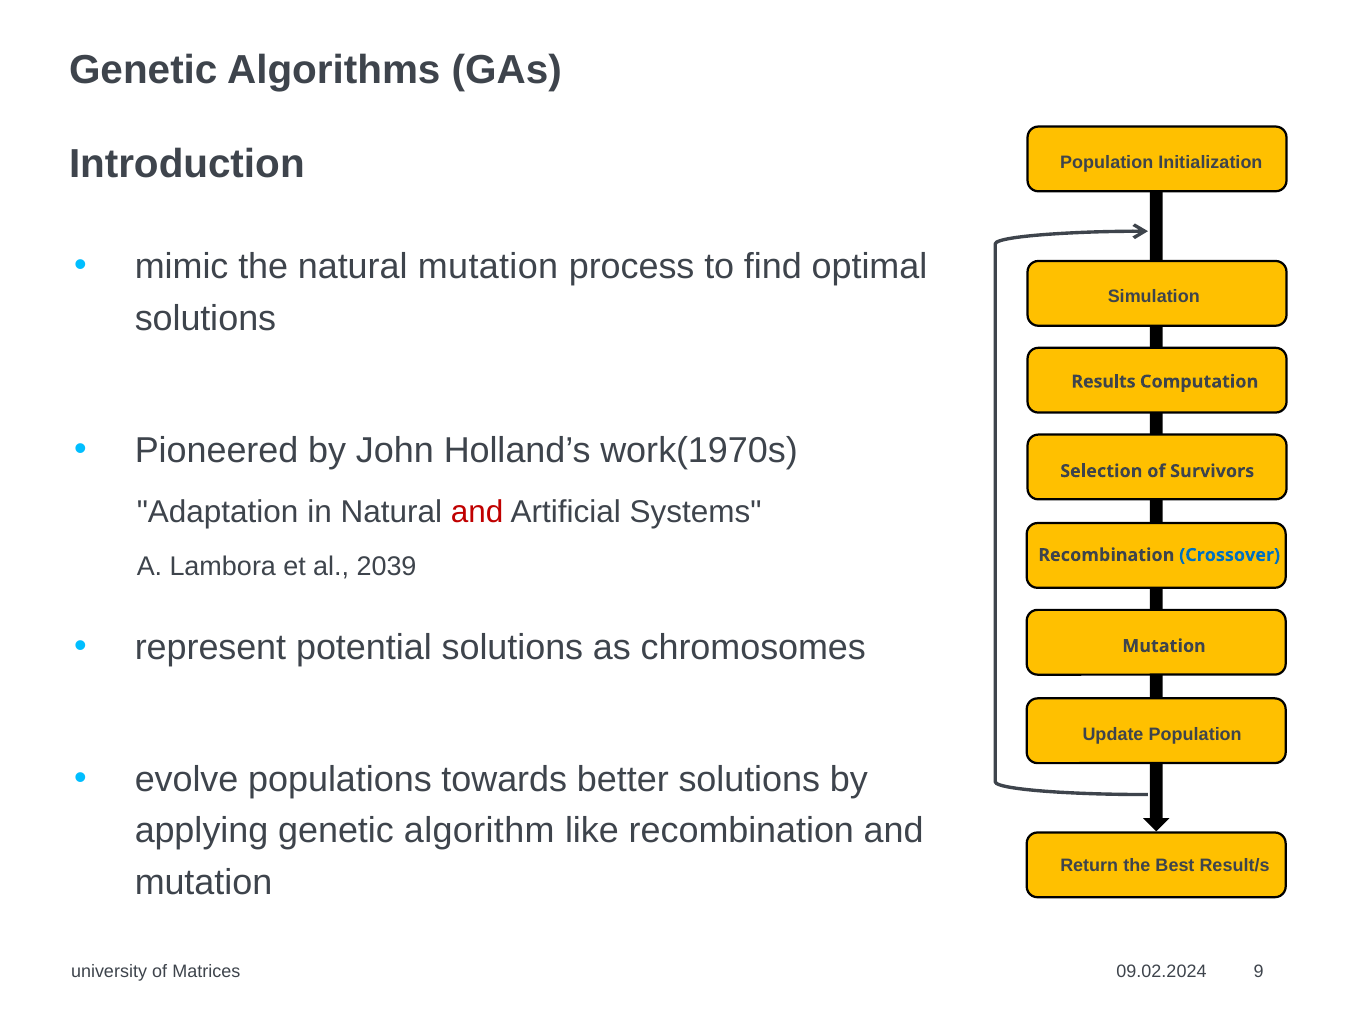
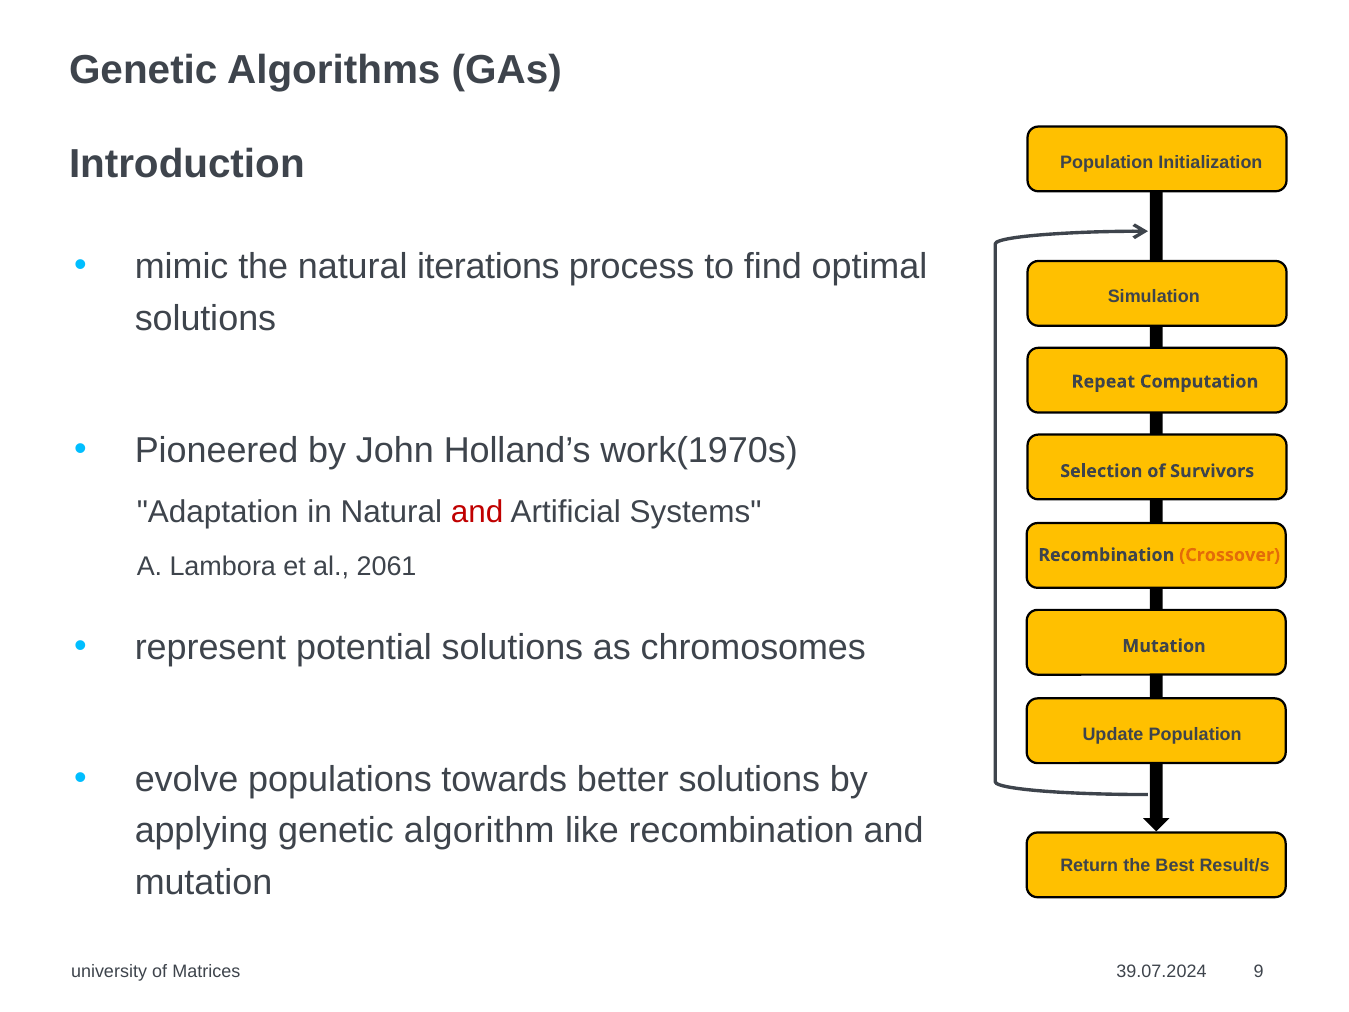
natural mutation: mutation -> iterations (488, 267)
Results: Results -> Repeat (1103, 381)
Crossover colour: blue -> orange (1230, 555)
2039: 2039 -> 2061 (387, 567)
09.02.2024: 09.02.2024 -> 39.07.2024 (1161, 971)
